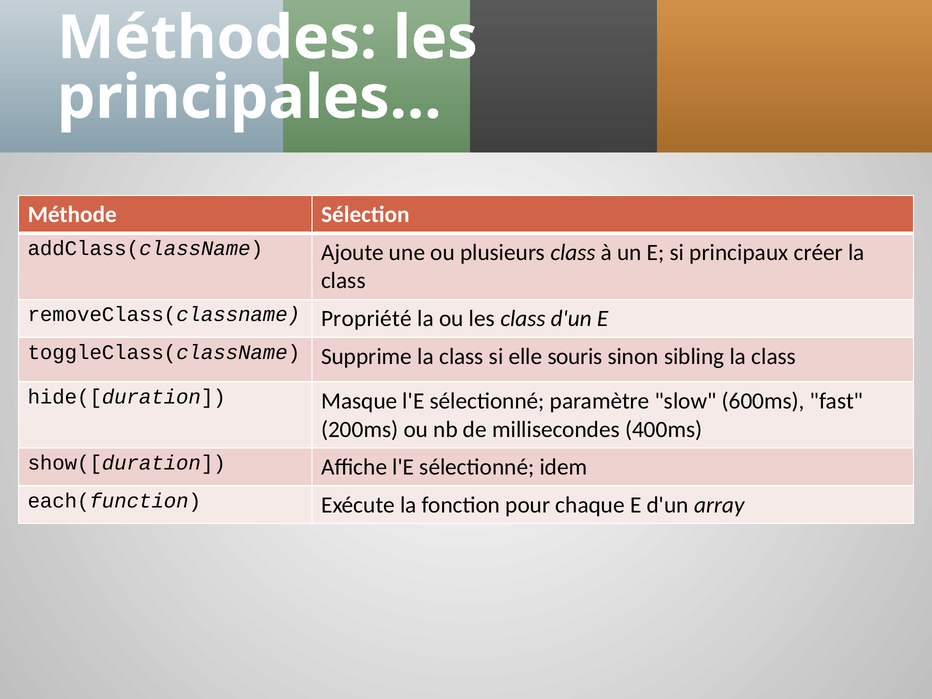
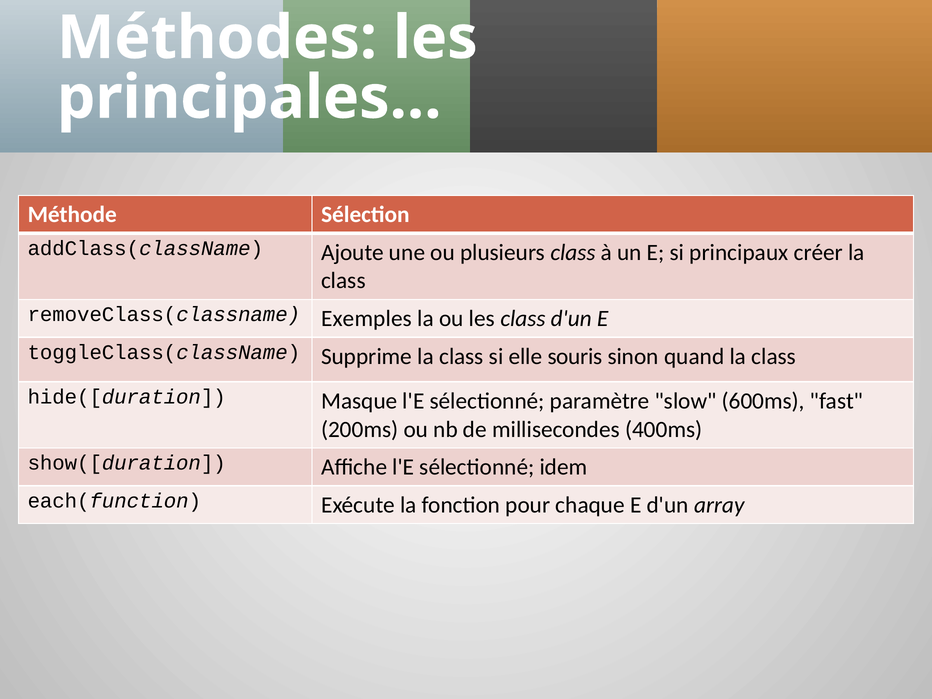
Propriété: Propriété -> Exemples (367, 319)
sibling: sibling -> quand (694, 356)
